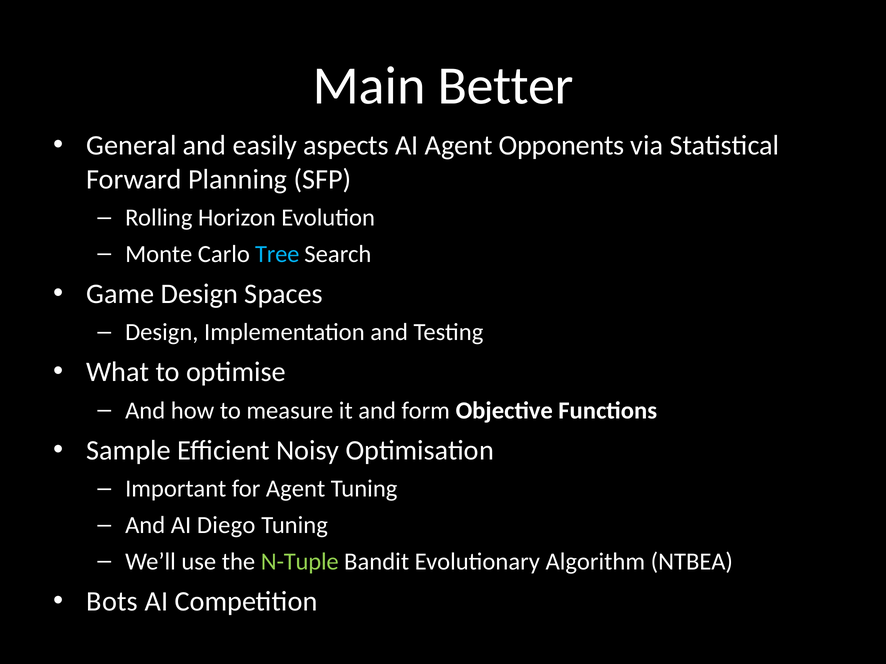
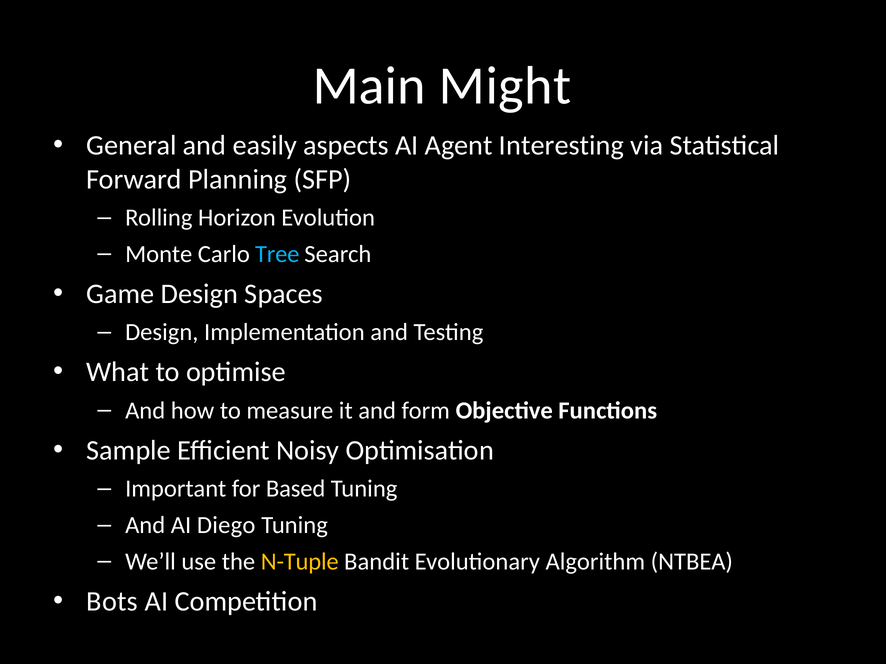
Better: Better -> Might (505, 86)
Opponents: Opponents -> Interesting (562, 145)
for Agent: Agent -> Based (296, 489)
N-Tuple colour: light green -> yellow (300, 562)
